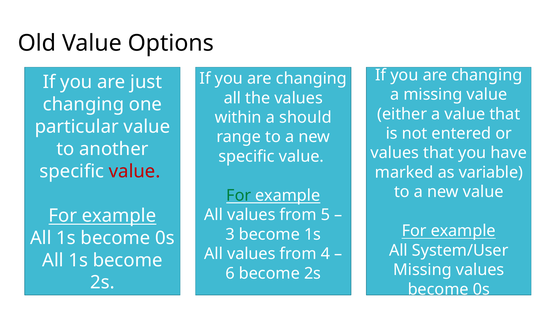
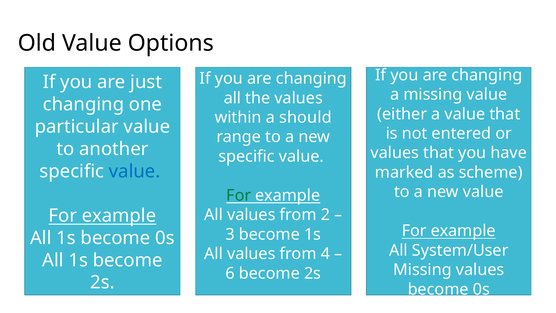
value colour: red -> blue (135, 171)
variable: variable -> scheme (491, 172)
5: 5 -> 2 (325, 215)
